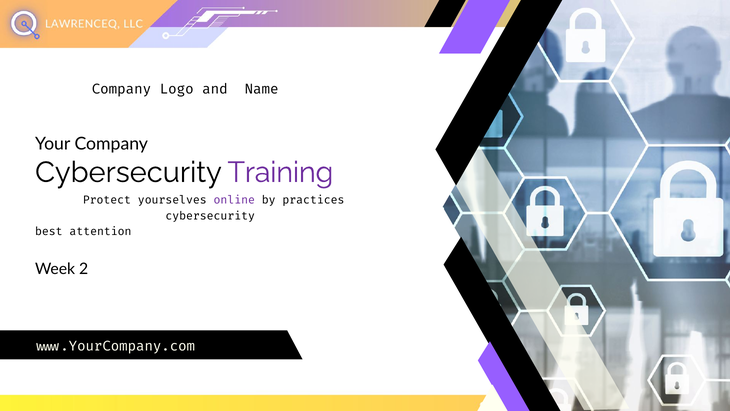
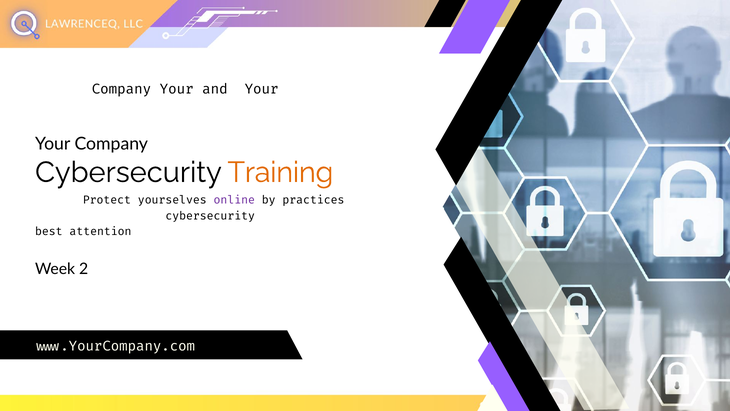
Company Logo: Logo -> Your (177, 89)
and Name: Name -> Your (262, 89)
Training colour: purple -> orange (280, 172)
